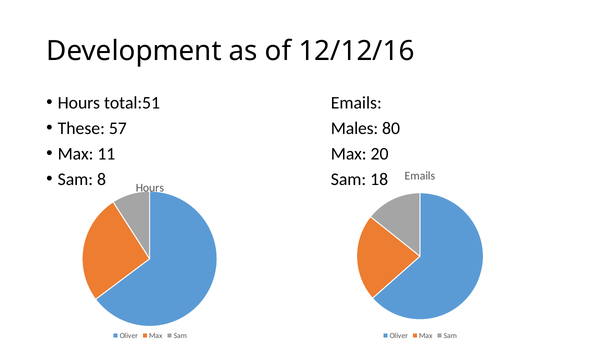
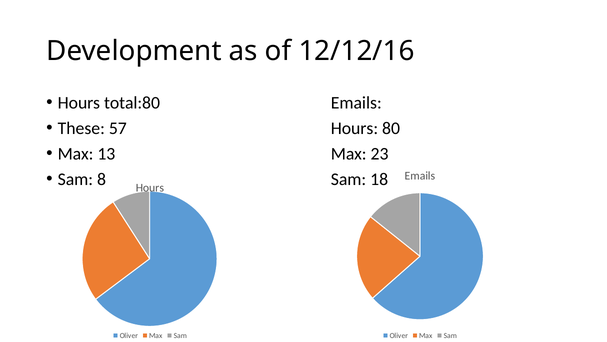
total:51: total:51 -> total:80 (132, 103)
57 Males: Males -> Hours (354, 128)
11: 11 -> 13 (106, 154)
20: 20 -> 23 (380, 154)
